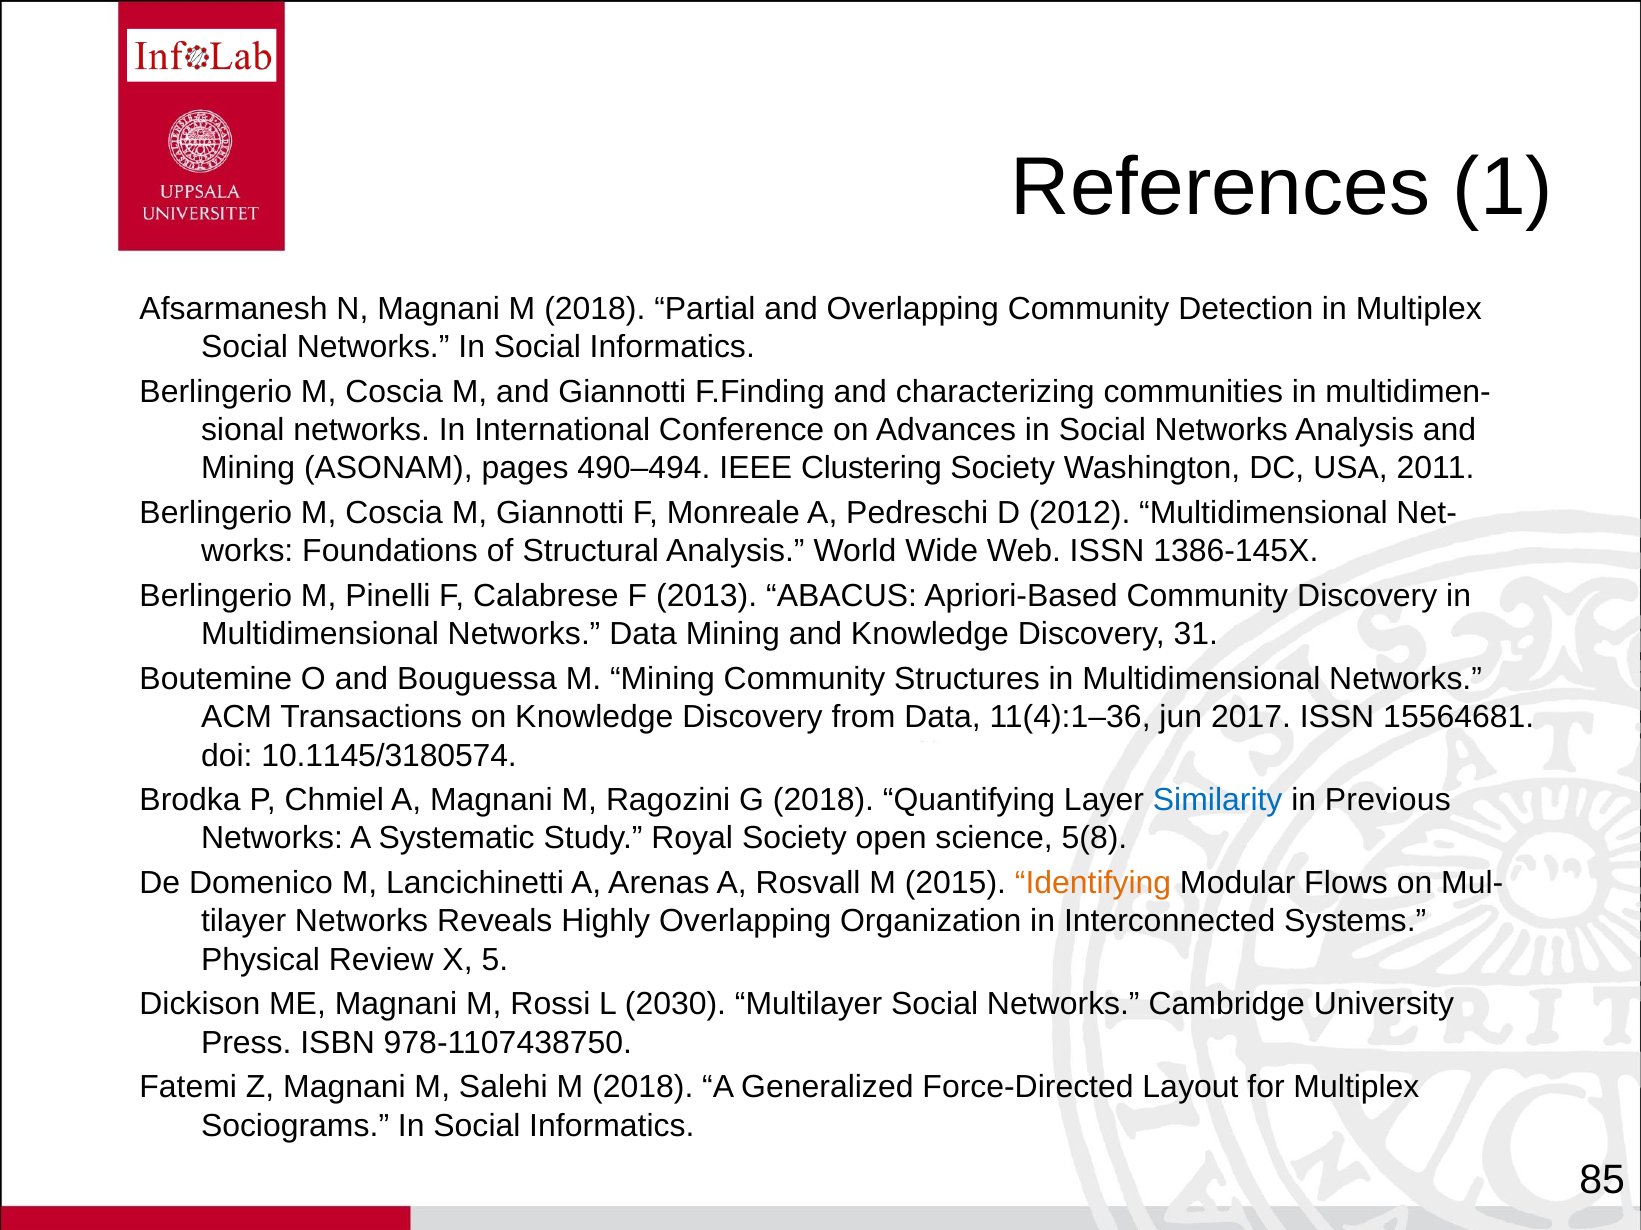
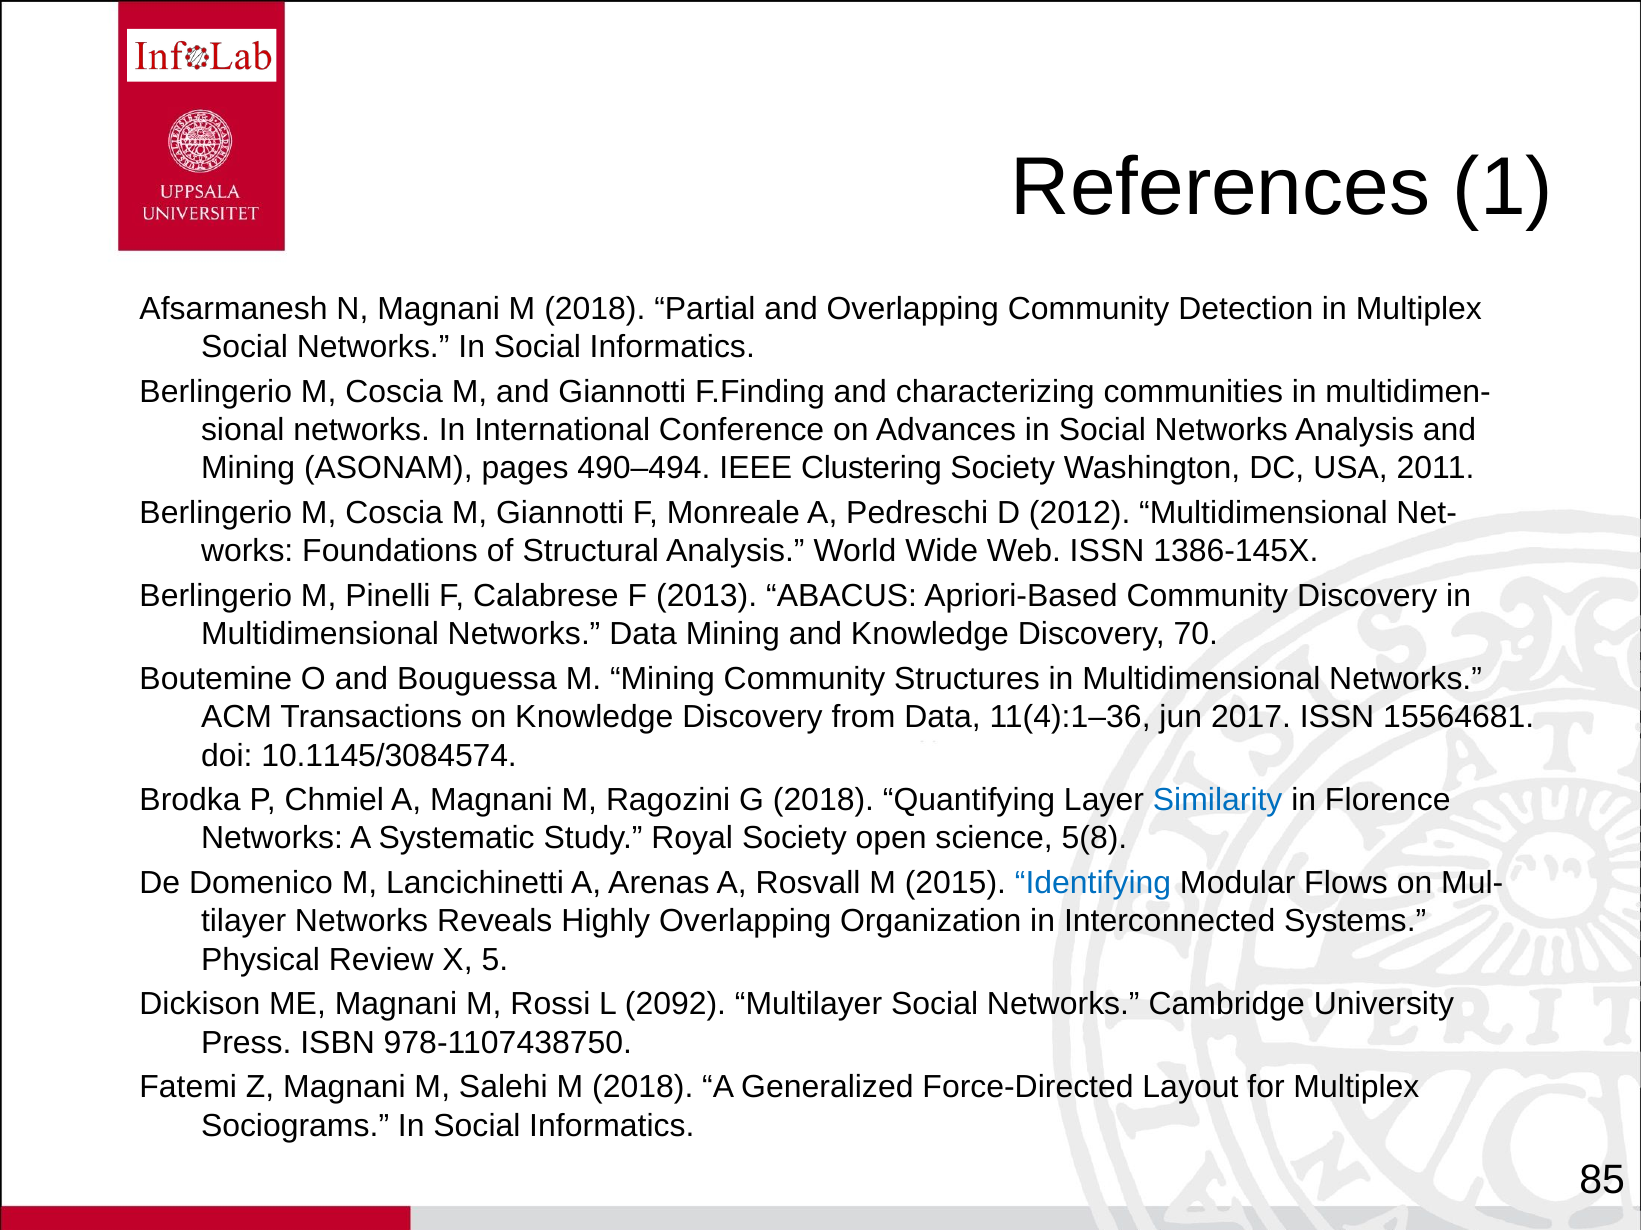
31: 31 -> 70 (1196, 635)
10.1145/3180574: 10.1145/3180574 -> 10.1145/3084574 (389, 756)
Previous: Previous -> Florence (1388, 801)
Identifying colour: orange -> blue (1093, 884)
2030: 2030 -> 2092 (675, 1005)
